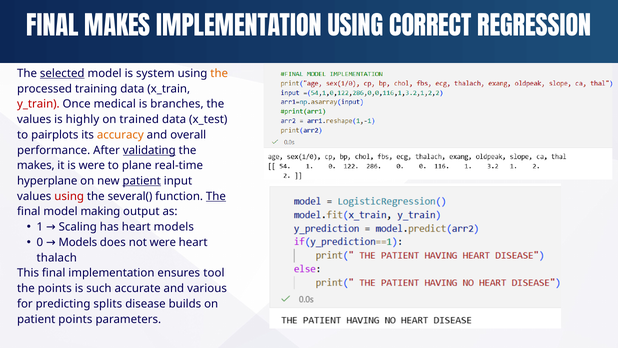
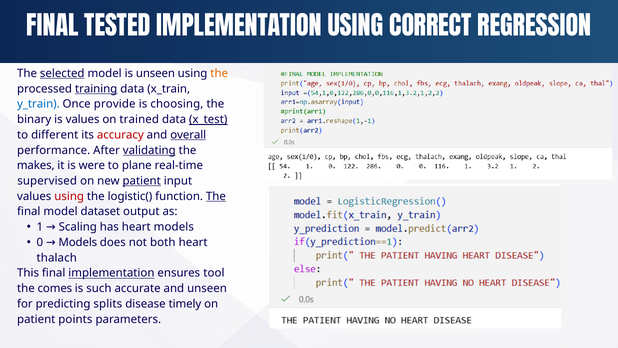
FINAL MAKES: MAKES -> TESTED (117, 27)
is system: system -> unseen (155, 73)
training underline: none -> present (96, 89)
y_train colour: red -> blue (38, 104)
medical: medical -> provide (115, 104)
branches: branches -> choosing (177, 104)
values: values -> binary (34, 119)
is highly: highly -> values (83, 119)
x_test underline: none -> present (208, 119)
pairplots: pairplots -> different (55, 135)
accuracy colour: orange -> red (120, 135)
overall underline: none -> present (188, 135)
hyperplane: hyperplane -> supervised (47, 181)
several(: several( -> logistic( (130, 196)
making: making -> dataset (100, 211)
not were: were -> both (163, 242)
implementation underline: none -> present (111, 273)
the points: points -> comes (55, 288)
and various: various -> unseen (207, 288)
builds: builds -> timely (185, 304)
